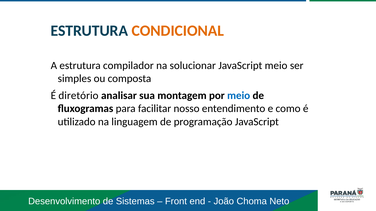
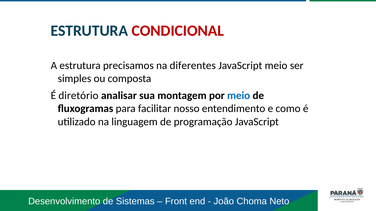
CONDICIONAL colour: orange -> red (178, 31)
compilador: compilador -> precisamos (128, 66)
solucionar: solucionar -> diferentes (193, 66)
